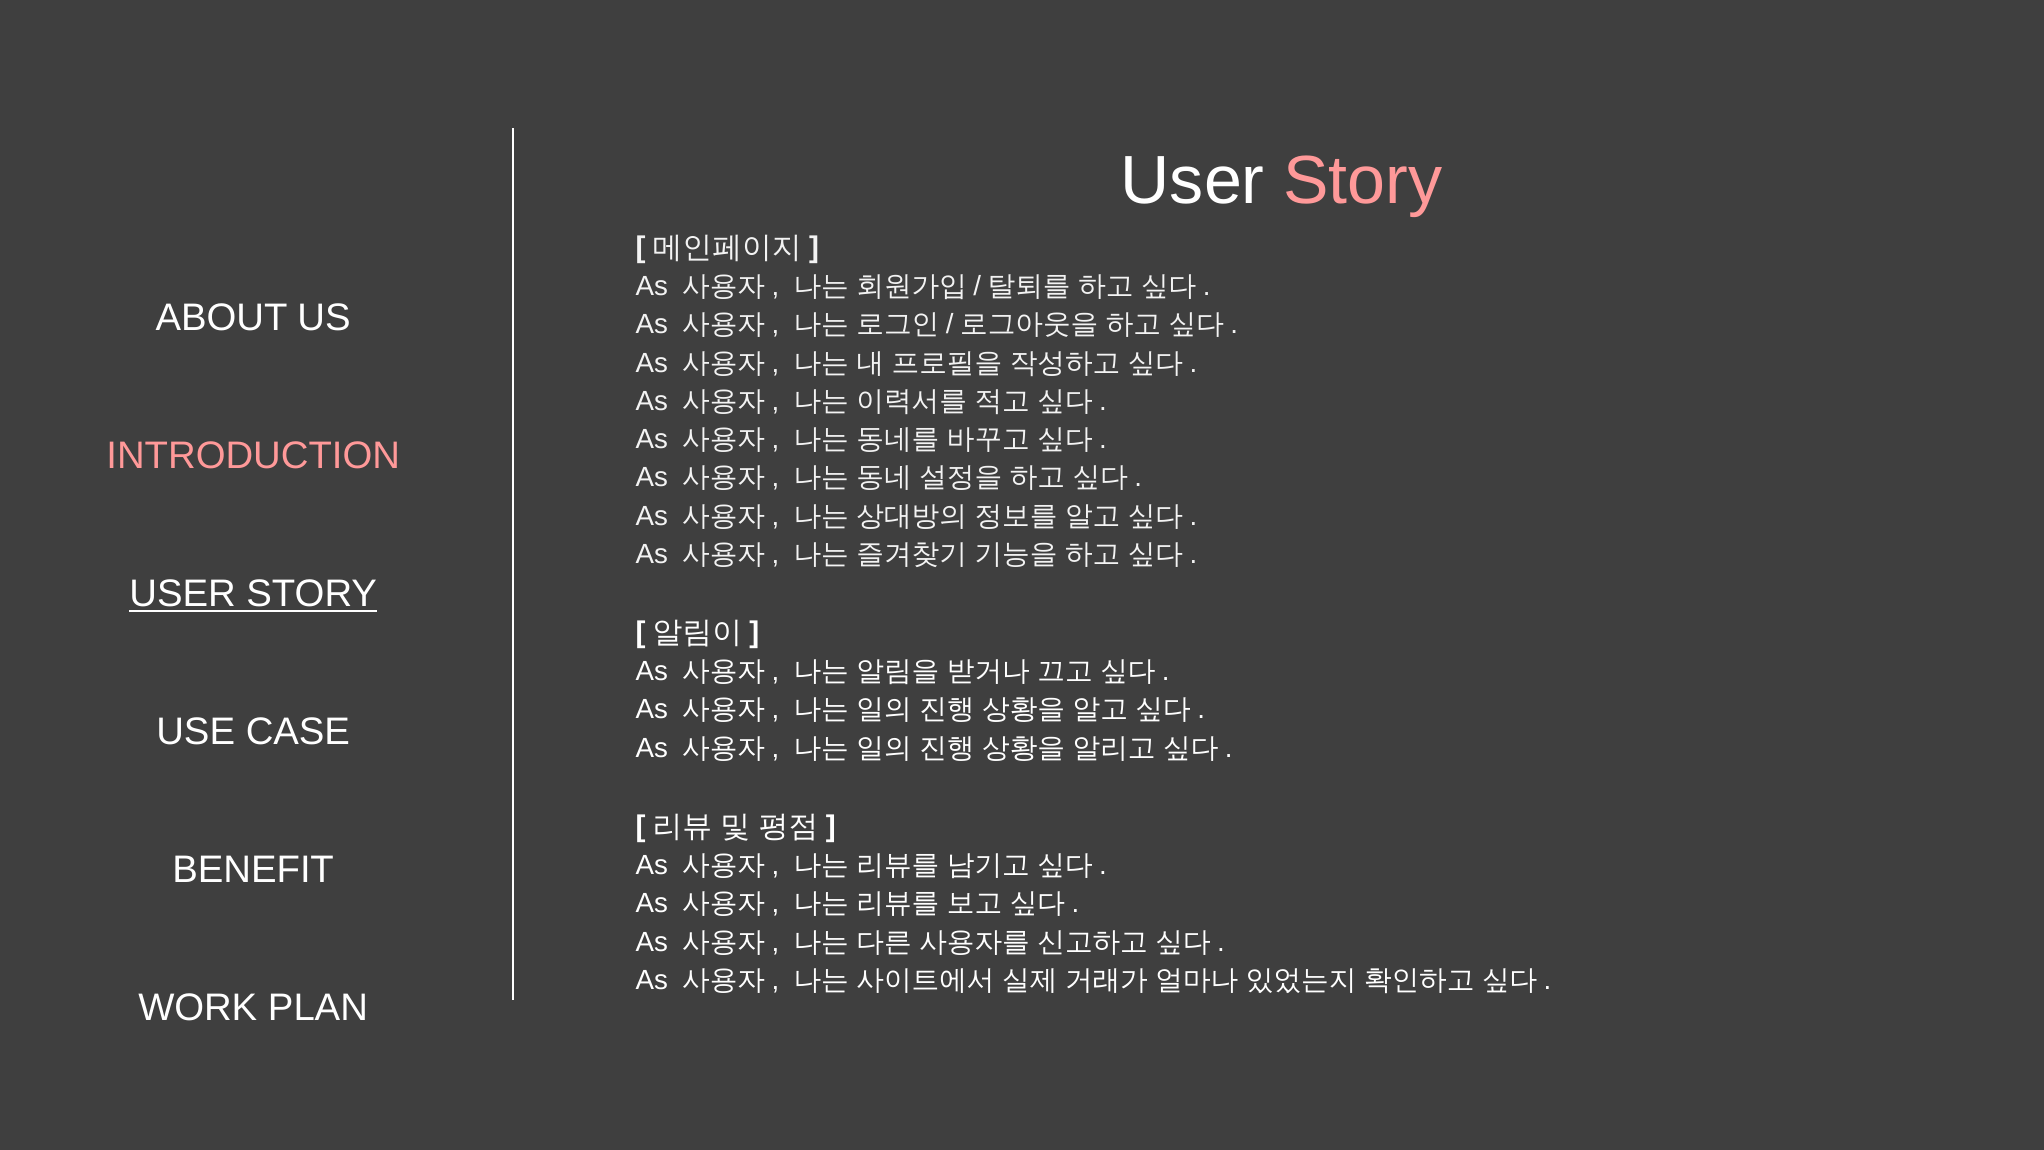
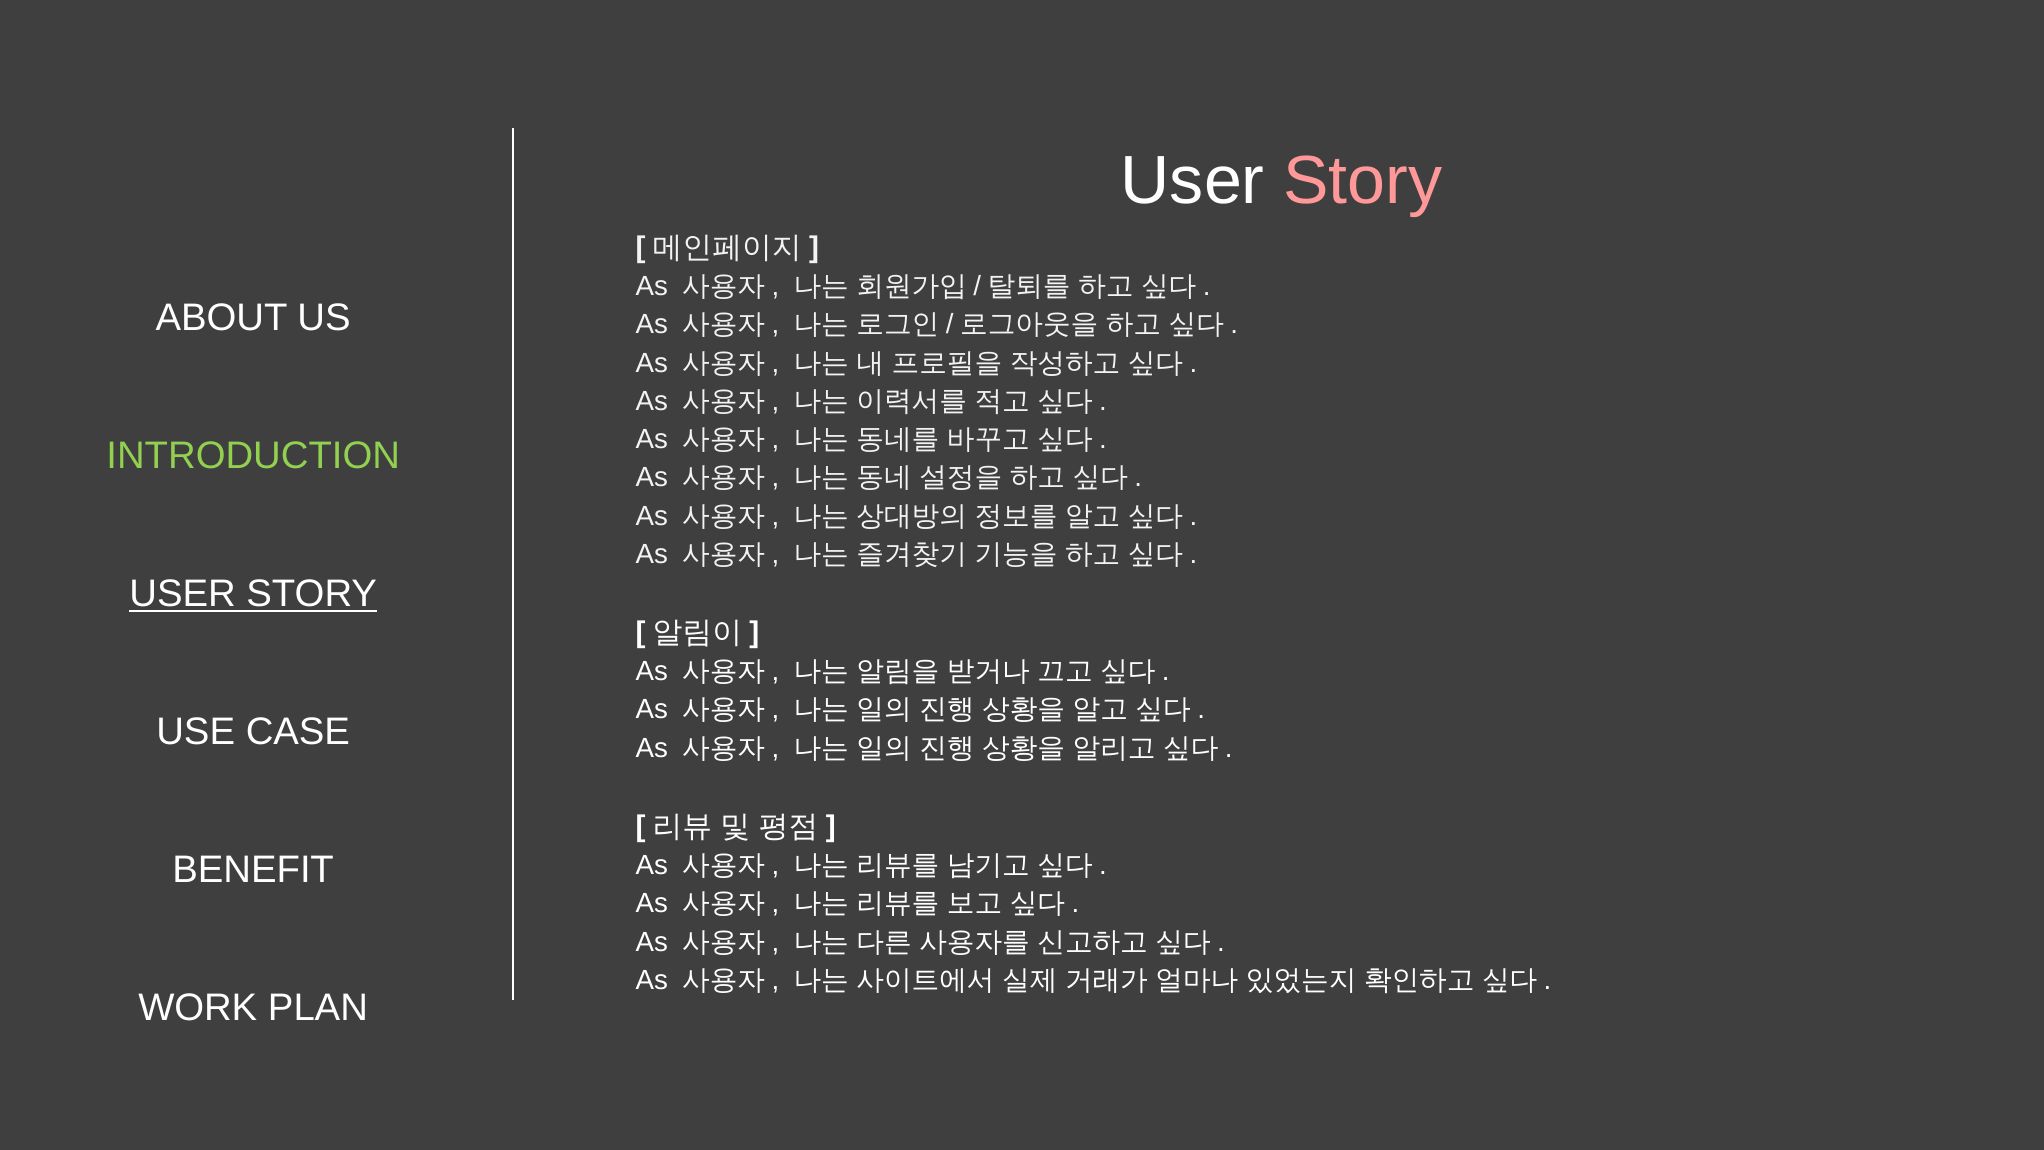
INTRODUCTION colour: pink -> light green (253, 456)
